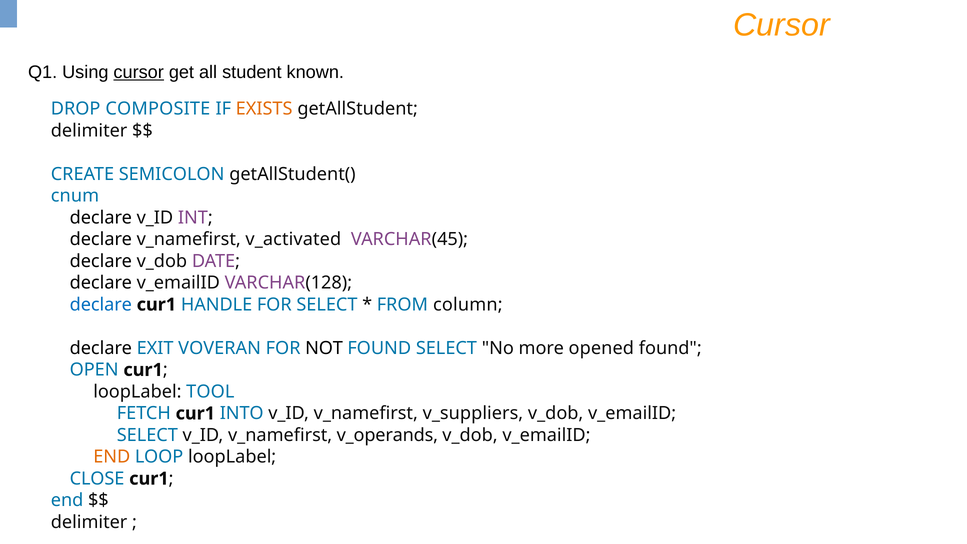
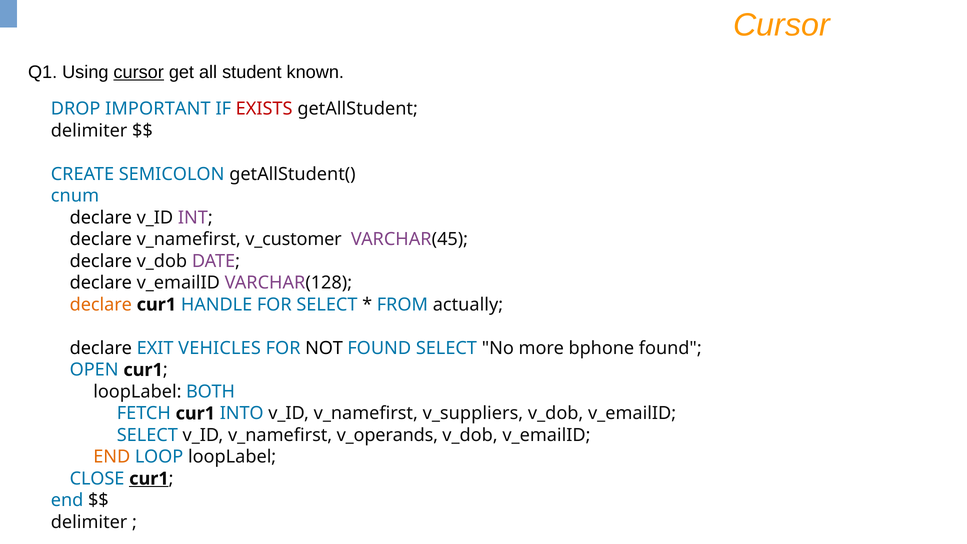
COMPOSITE: COMPOSITE -> IMPORTANT (158, 109)
EXISTS colour: orange -> red (264, 109)
v_activated: v_activated -> v_customer (293, 239)
declare colour: blue -> orange (101, 305)
column: column -> actually (468, 305)
VOVERAN: VOVERAN -> VEHICLES (220, 348)
opened: opened -> bphone (601, 348)
TOOL: TOOL -> BOTH (210, 392)
cur1 underline: none -> present (149, 479)
